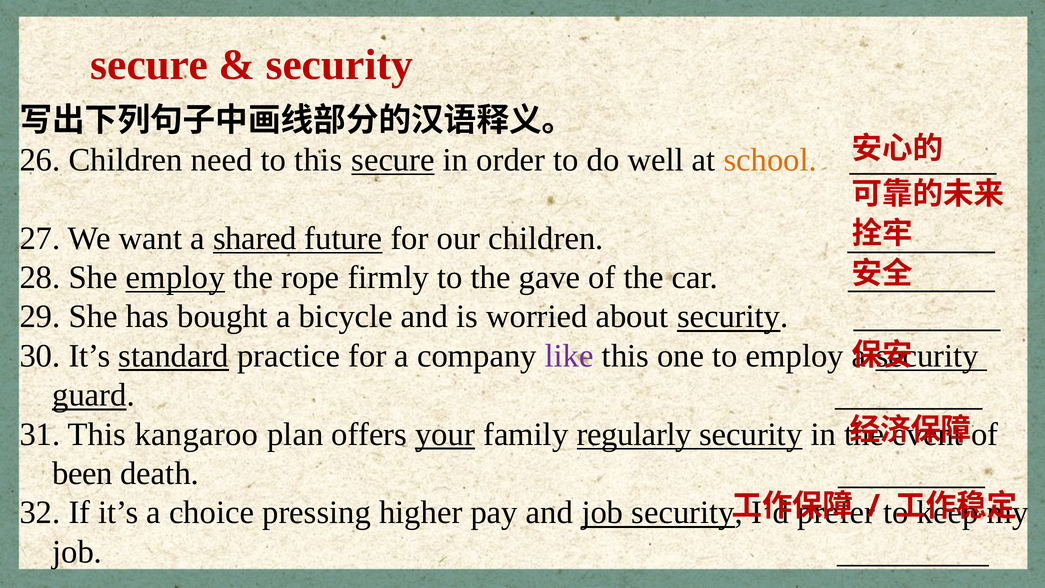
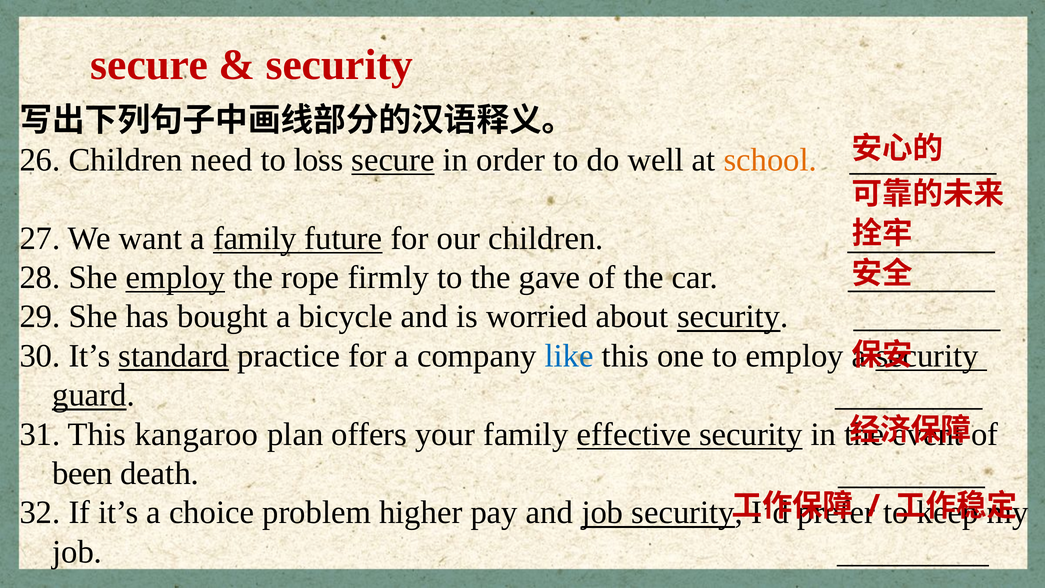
to this: this -> loss (319, 160)
a shared: shared -> family (255, 238)
like colour: purple -> blue (569, 356)
your underline: present -> none (445, 434)
regularly: regularly -> effective (634, 434)
pressing: pressing -> problem (317, 513)
